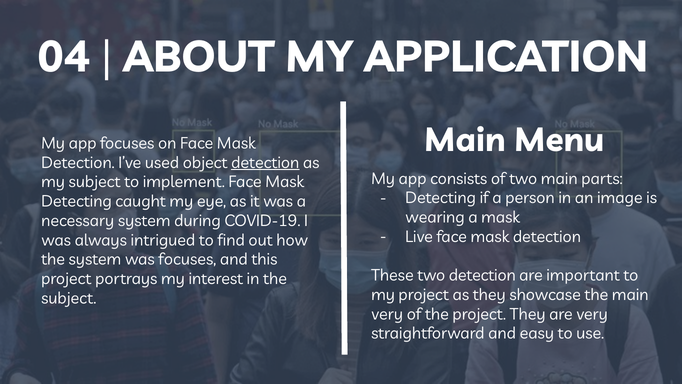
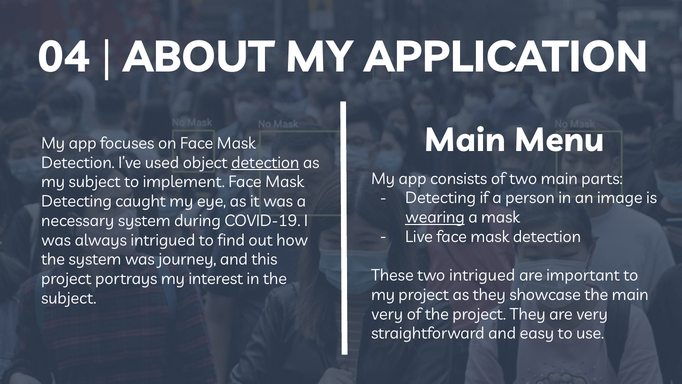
wearing underline: none -> present (435, 217)
was focuses: focuses -> journey (187, 259)
two detection: detection -> intrigued (482, 275)
